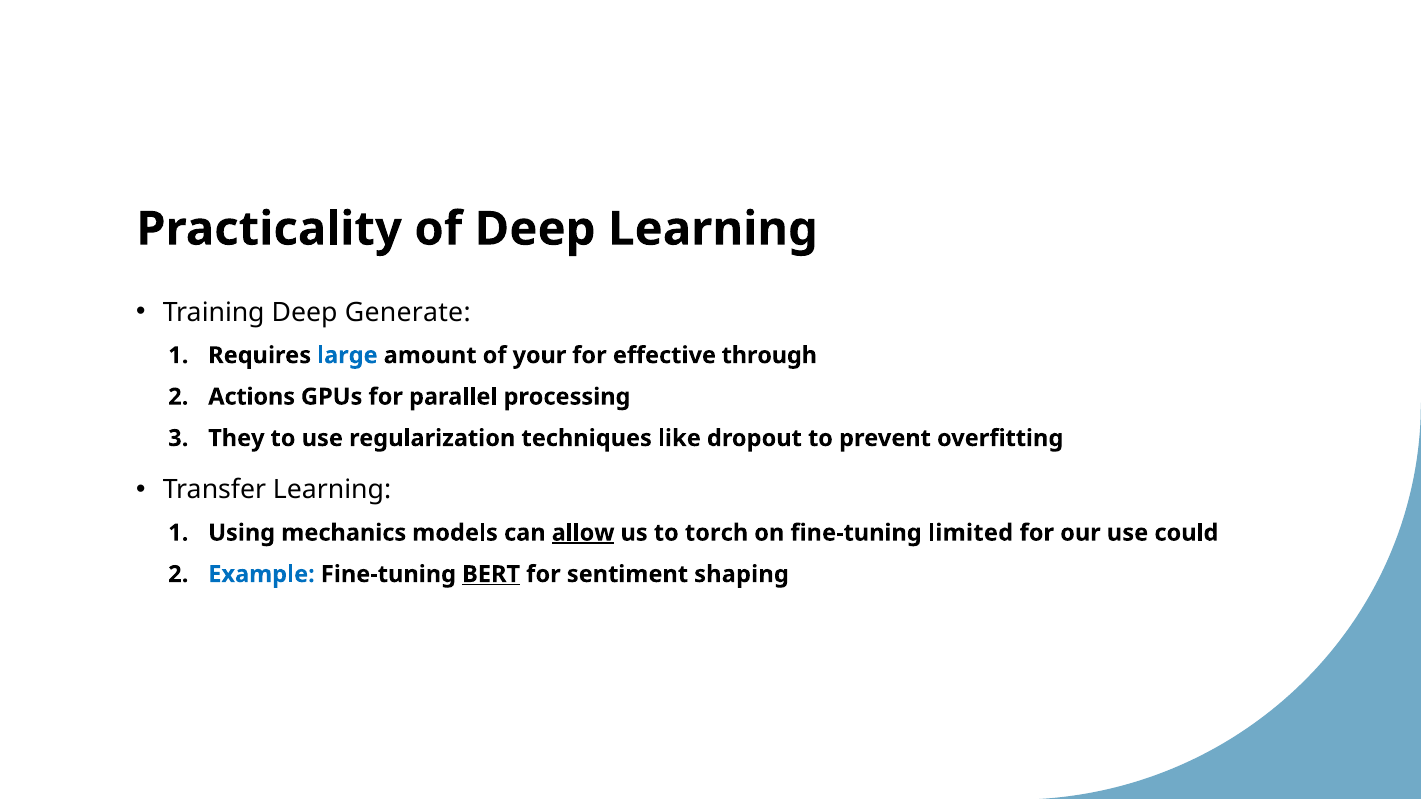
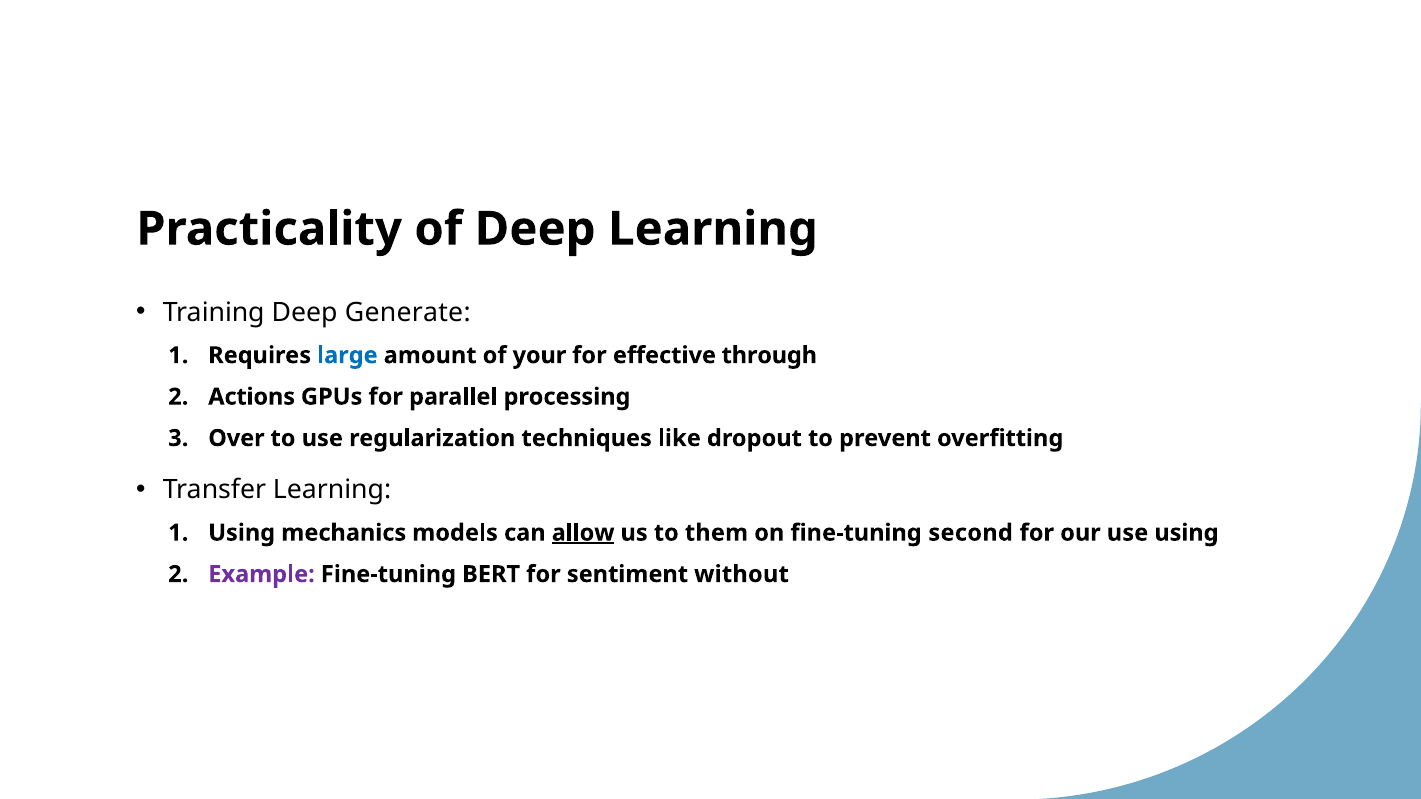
They: They -> Over (236, 438)
torch: torch -> them (716, 533)
limited: limited -> second (971, 533)
use could: could -> using (1186, 533)
Example colour: blue -> purple (261, 574)
BERT underline: present -> none (491, 574)
shaping: shaping -> without (741, 574)
